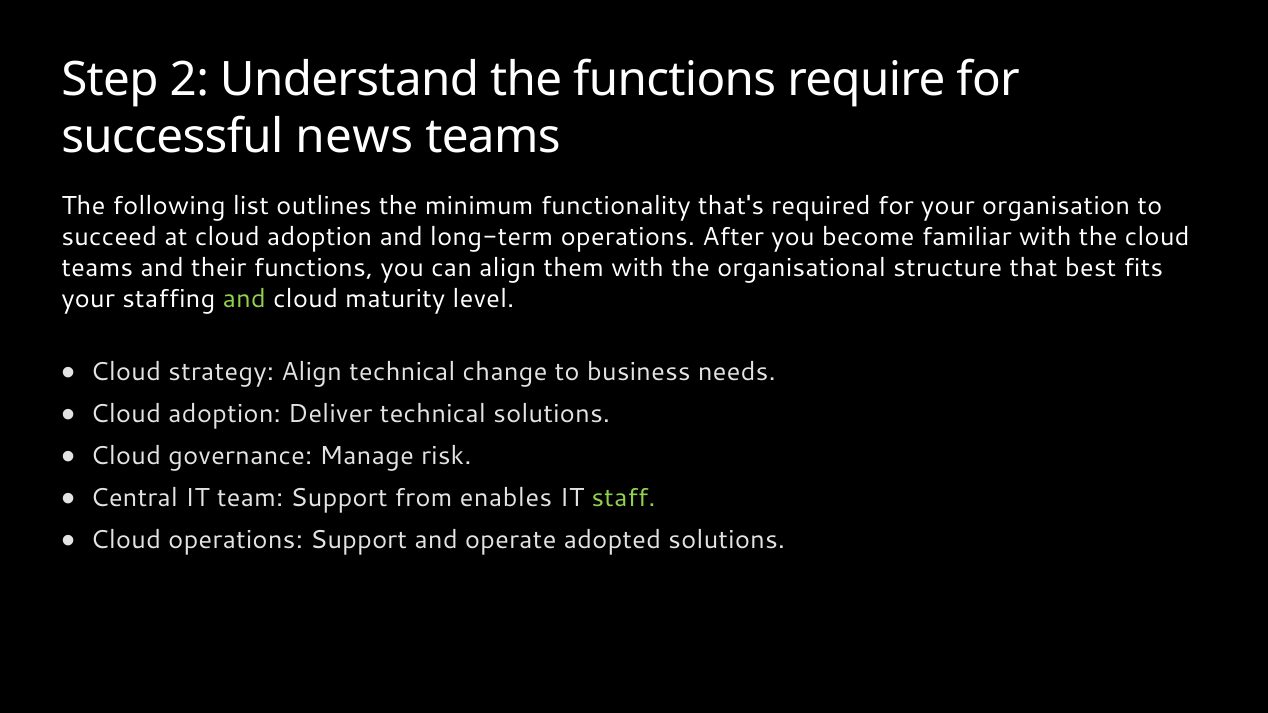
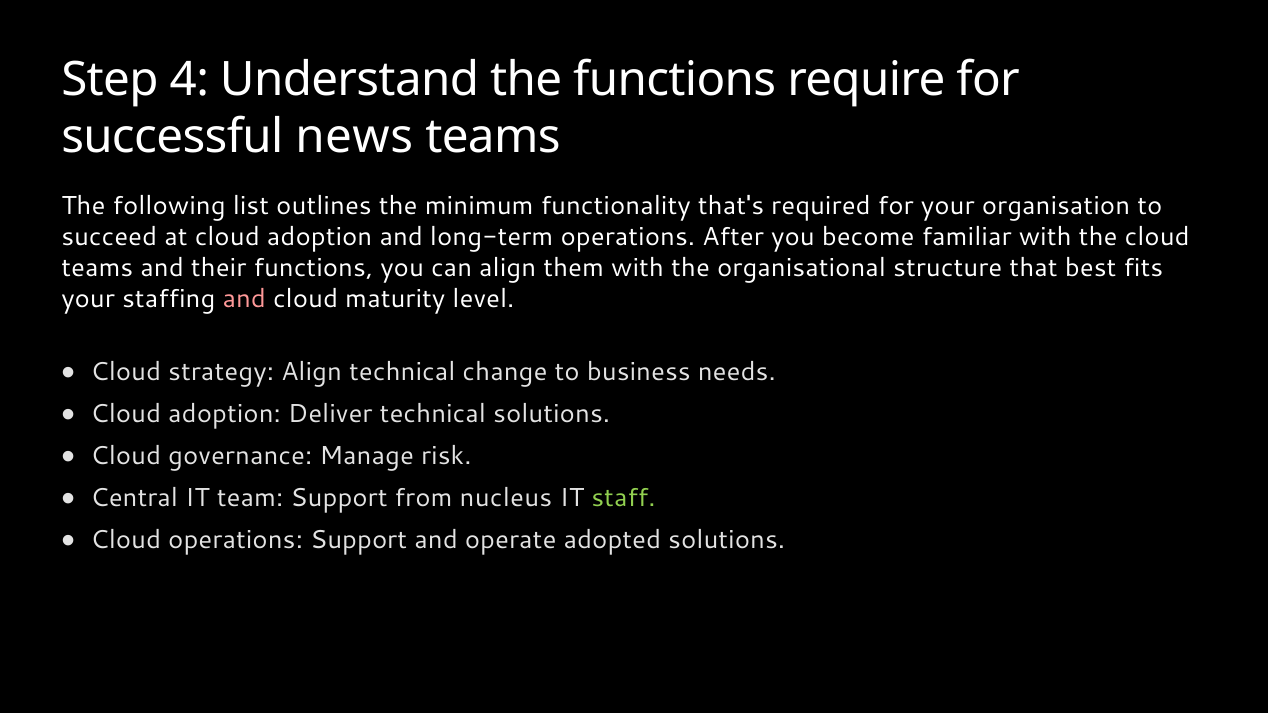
2: 2 -> 4 (189, 79)
and colour: light green -> pink (244, 299)
enables: enables -> nucleus (506, 498)
